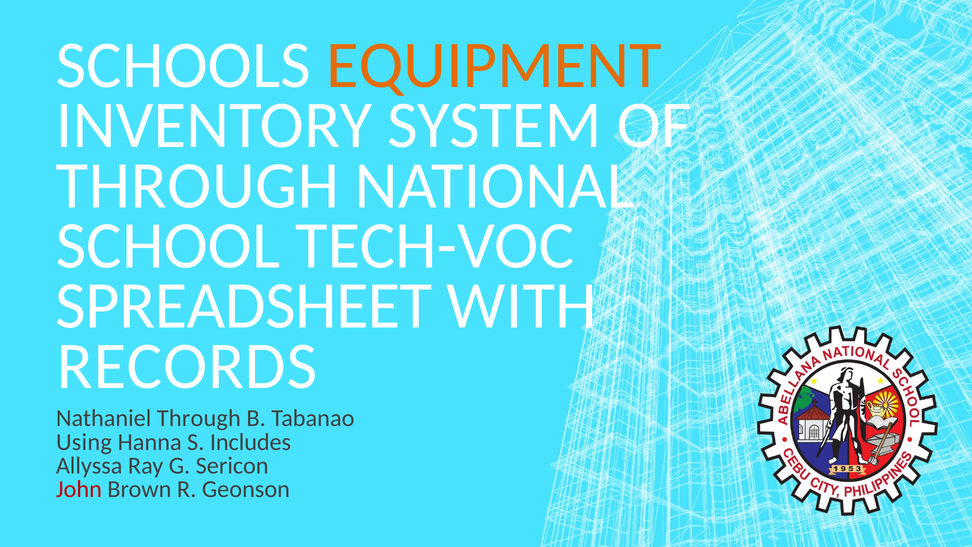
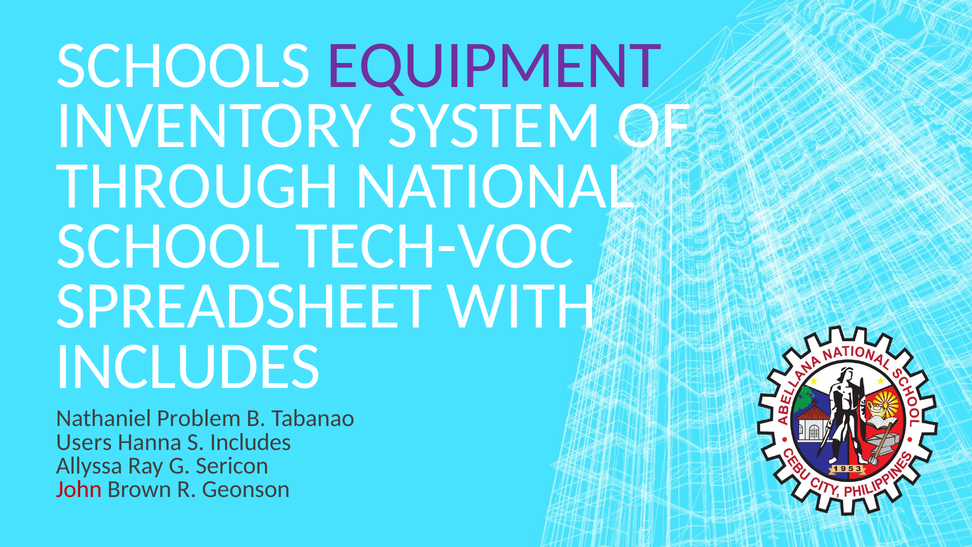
EQUIPMENT colour: orange -> purple (494, 65)
RECORDS: RECORDS -> INCLUDES (188, 366)
Nathaniel Through: Through -> Problem (199, 418)
Using: Using -> Users (84, 442)
